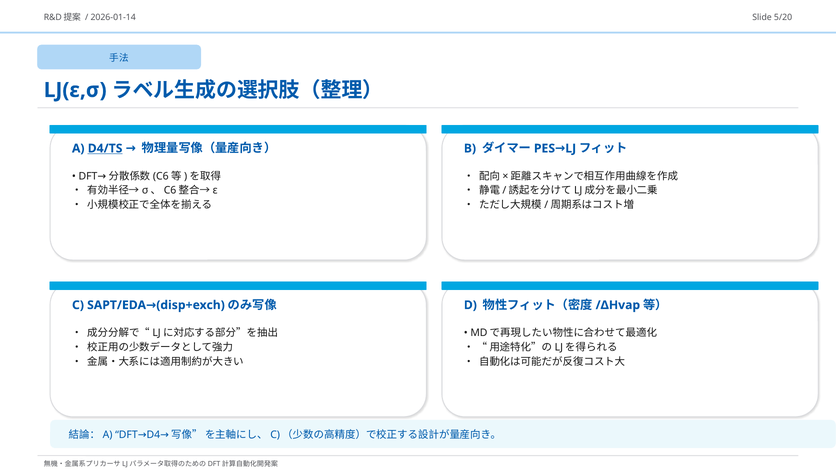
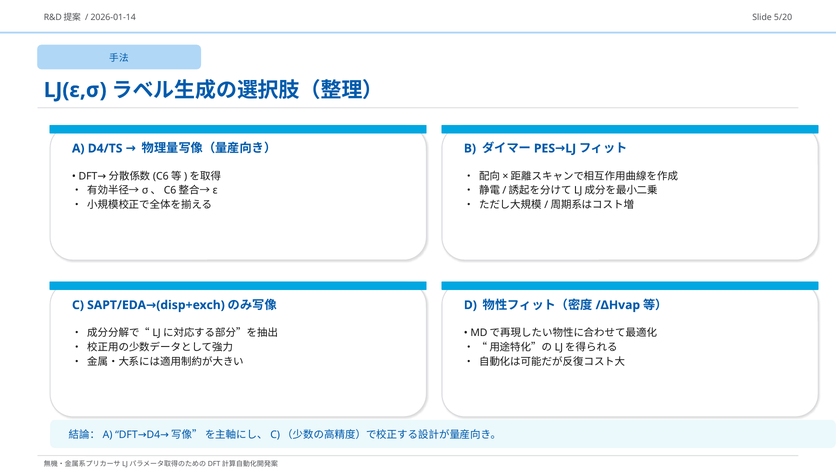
D4/TS underline: present -> none (105, 149)
